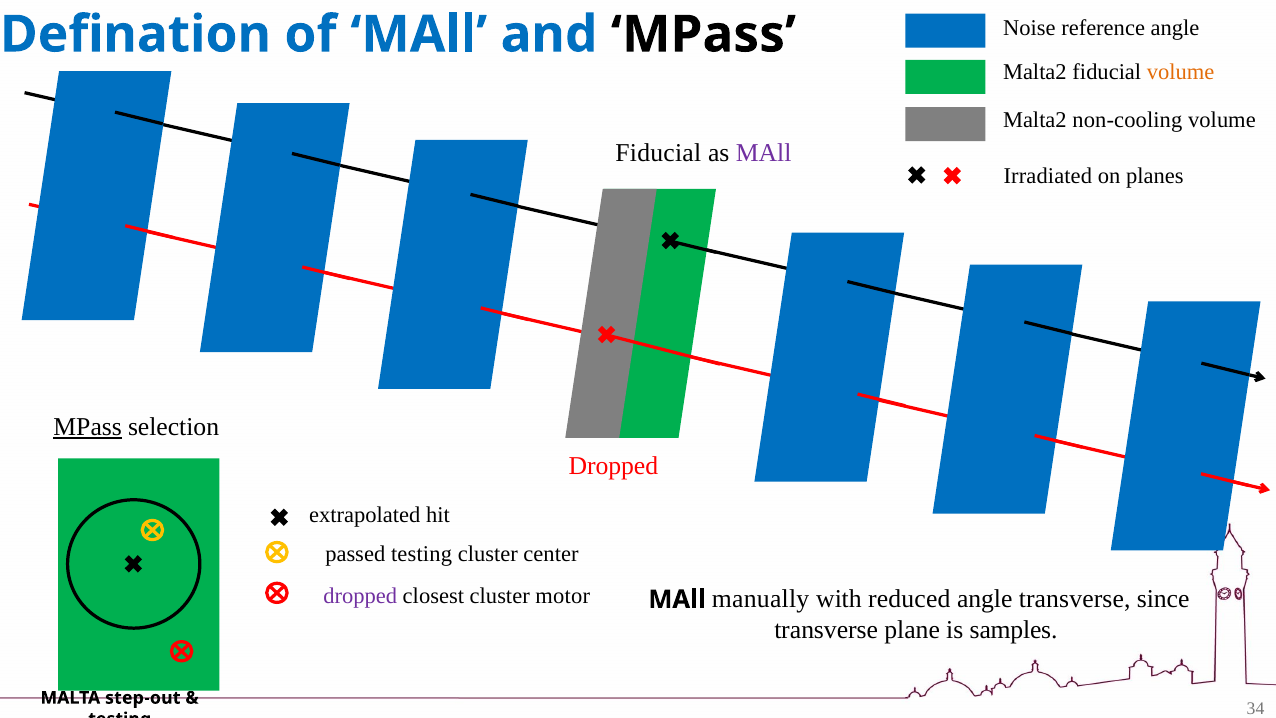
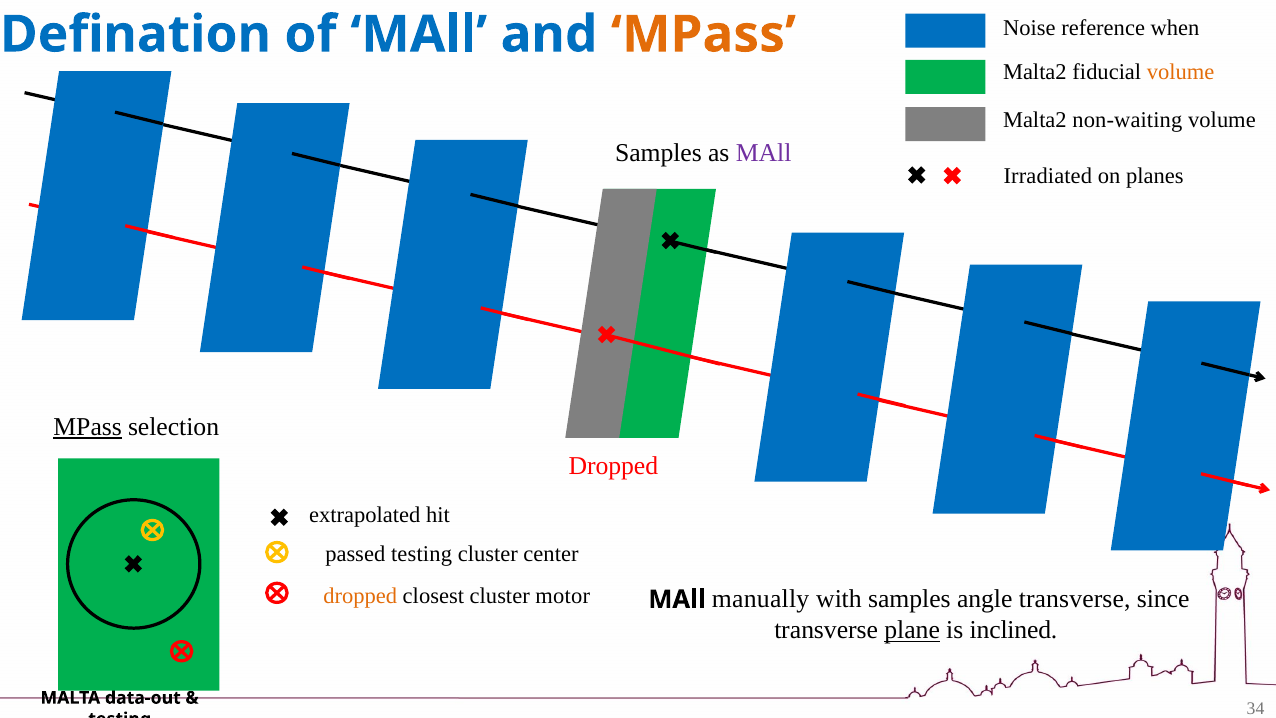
reference angle: angle -> when (1175, 28)
MPass colour: black -> orange (703, 35)
non-cooling: non-cooling -> non-waiting (1127, 120)
Fiducial: Fiducial -> Samples (658, 153)
dropped colour: purple -> orange (360, 596)
with reduced: reduced -> samples (909, 599)
plane underline: none -> present (912, 630)
samples: samples -> inclined (1014, 630)
step-out: step-out -> data-out (143, 698)
